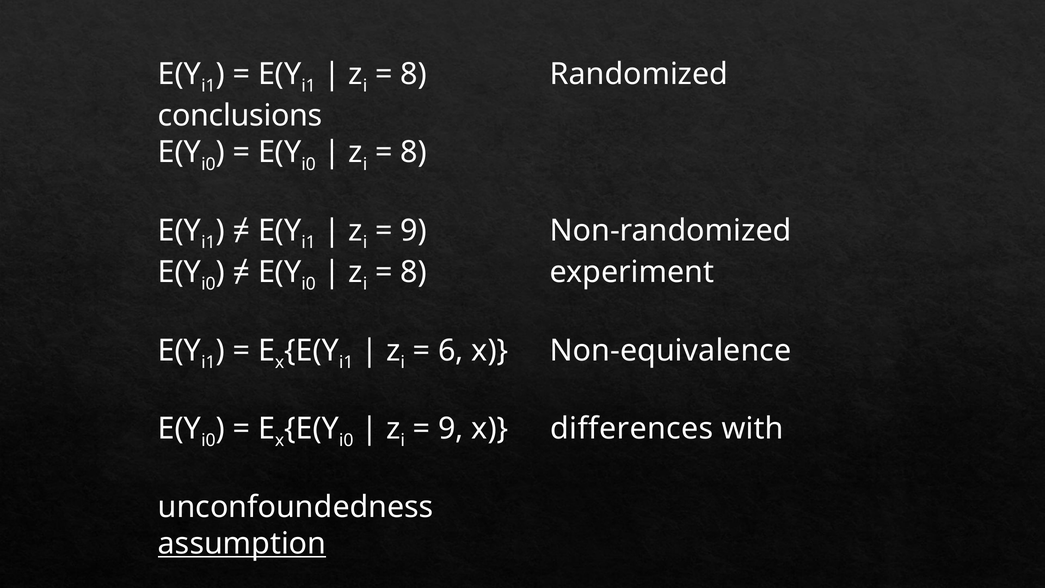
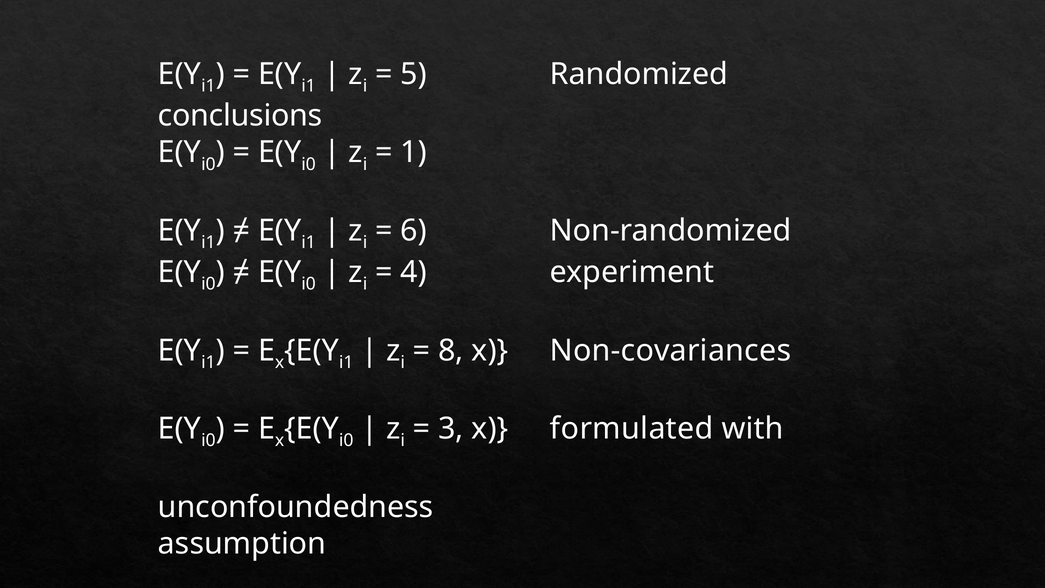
8: 8 -> 5 (414, 74)
8: 8 -> 1 (414, 152)
9: 9 -> 6 (414, 231)
8: 8 -> 4 (414, 272)
6: 6 -> 8 (451, 350)
Non-equivalence: Non-equivalence -> Non-covariances (670, 350)
9: 9 -> 3 (451, 429)
differences: differences -> formulated (632, 429)
assumption underline: present -> none (242, 543)
